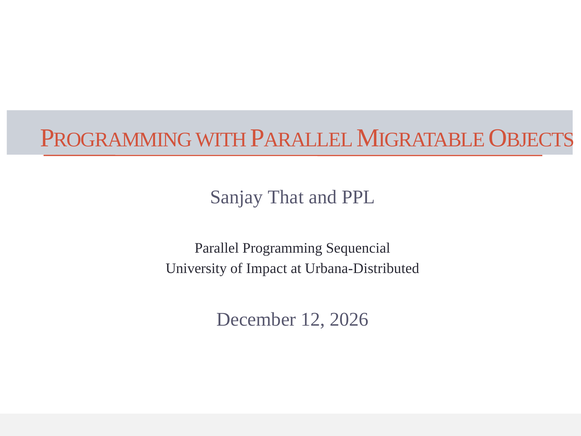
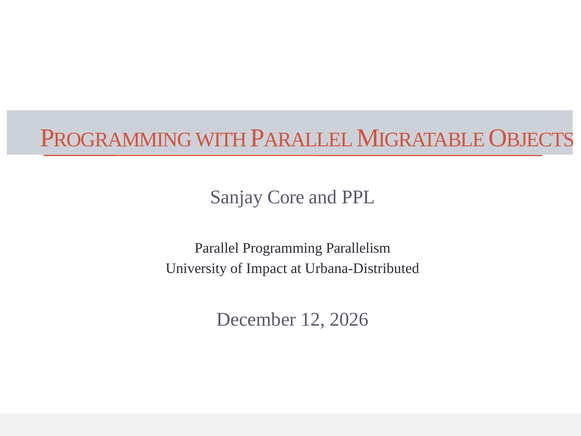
That: That -> Core (286, 197)
Sequencial: Sequencial -> Parallelism (358, 248)
